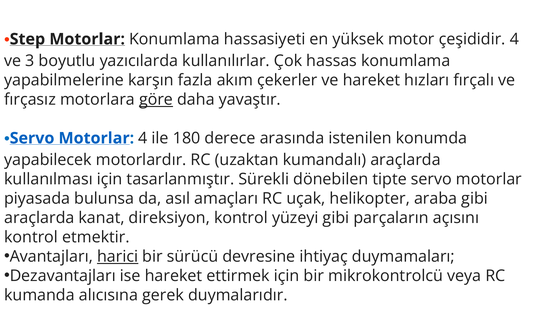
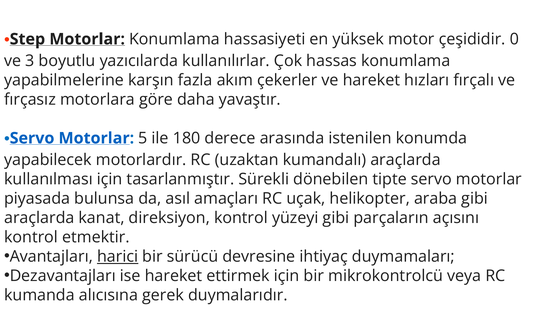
çeşididir 4: 4 -> 0 (514, 39)
göre underline: present -> none (156, 100)
Motorlar 4: 4 -> 5 (143, 138)
